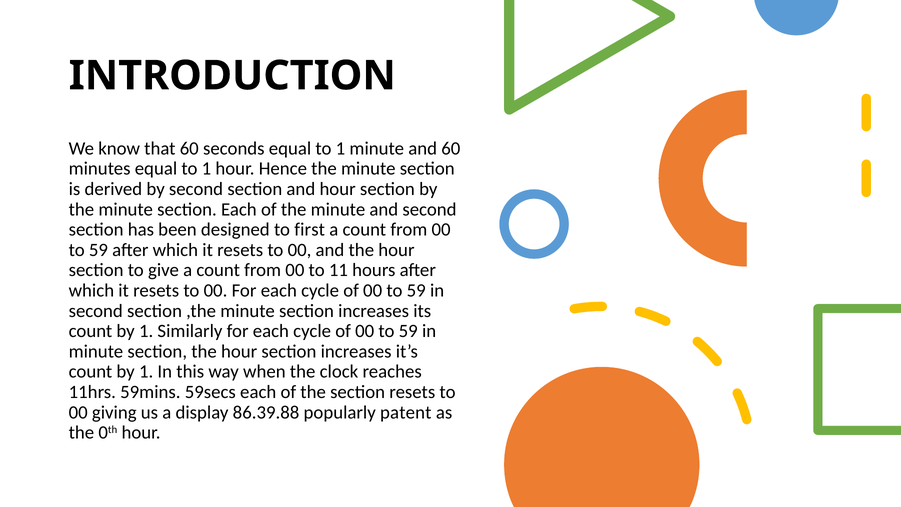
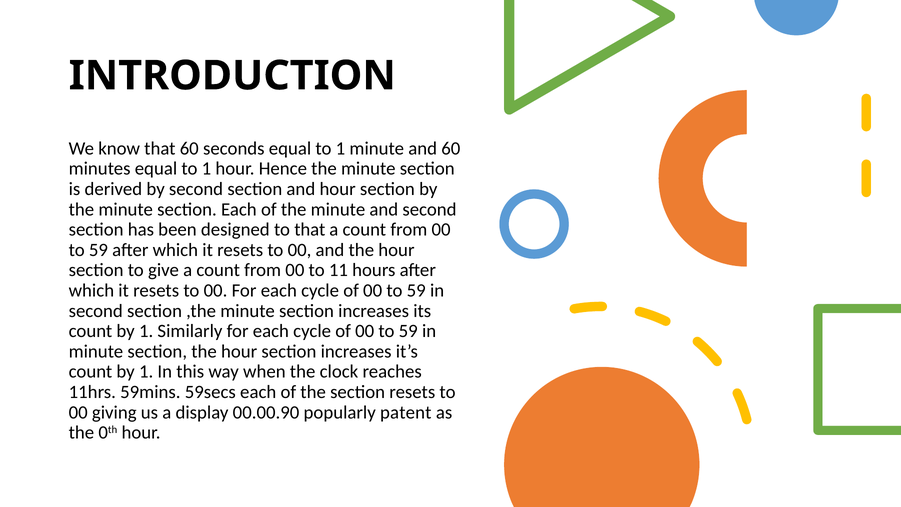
to first: first -> that (310, 230)
86.39.88: 86.39.88 -> 00.00.90 (266, 412)
